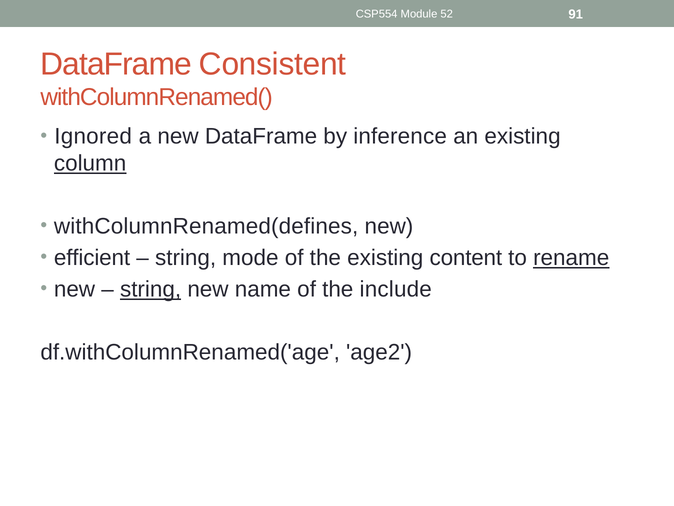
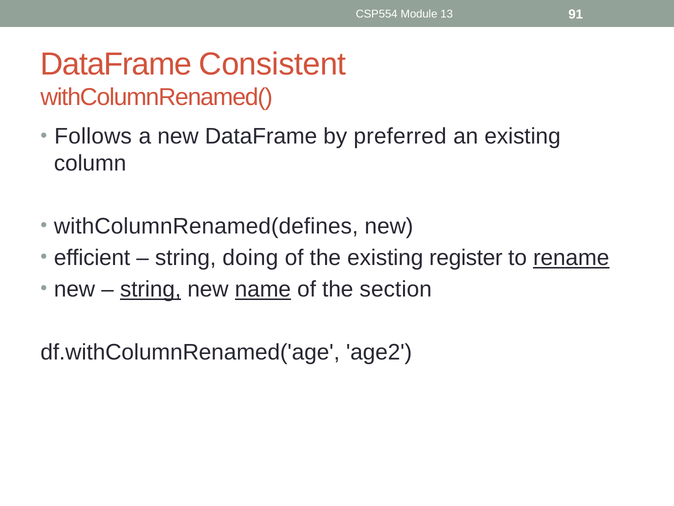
52: 52 -> 13 (447, 14)
Ignored: Ignored -> Follows (93, 136)
inference: inference -> preferred (400, 136)
column underline: present -> none (90, 163)
mode: mode -> doing (250, 258)
content: content -> register (466, 258)
name underline: none -> present (263, 289)
include: include -> section (396, 289)
